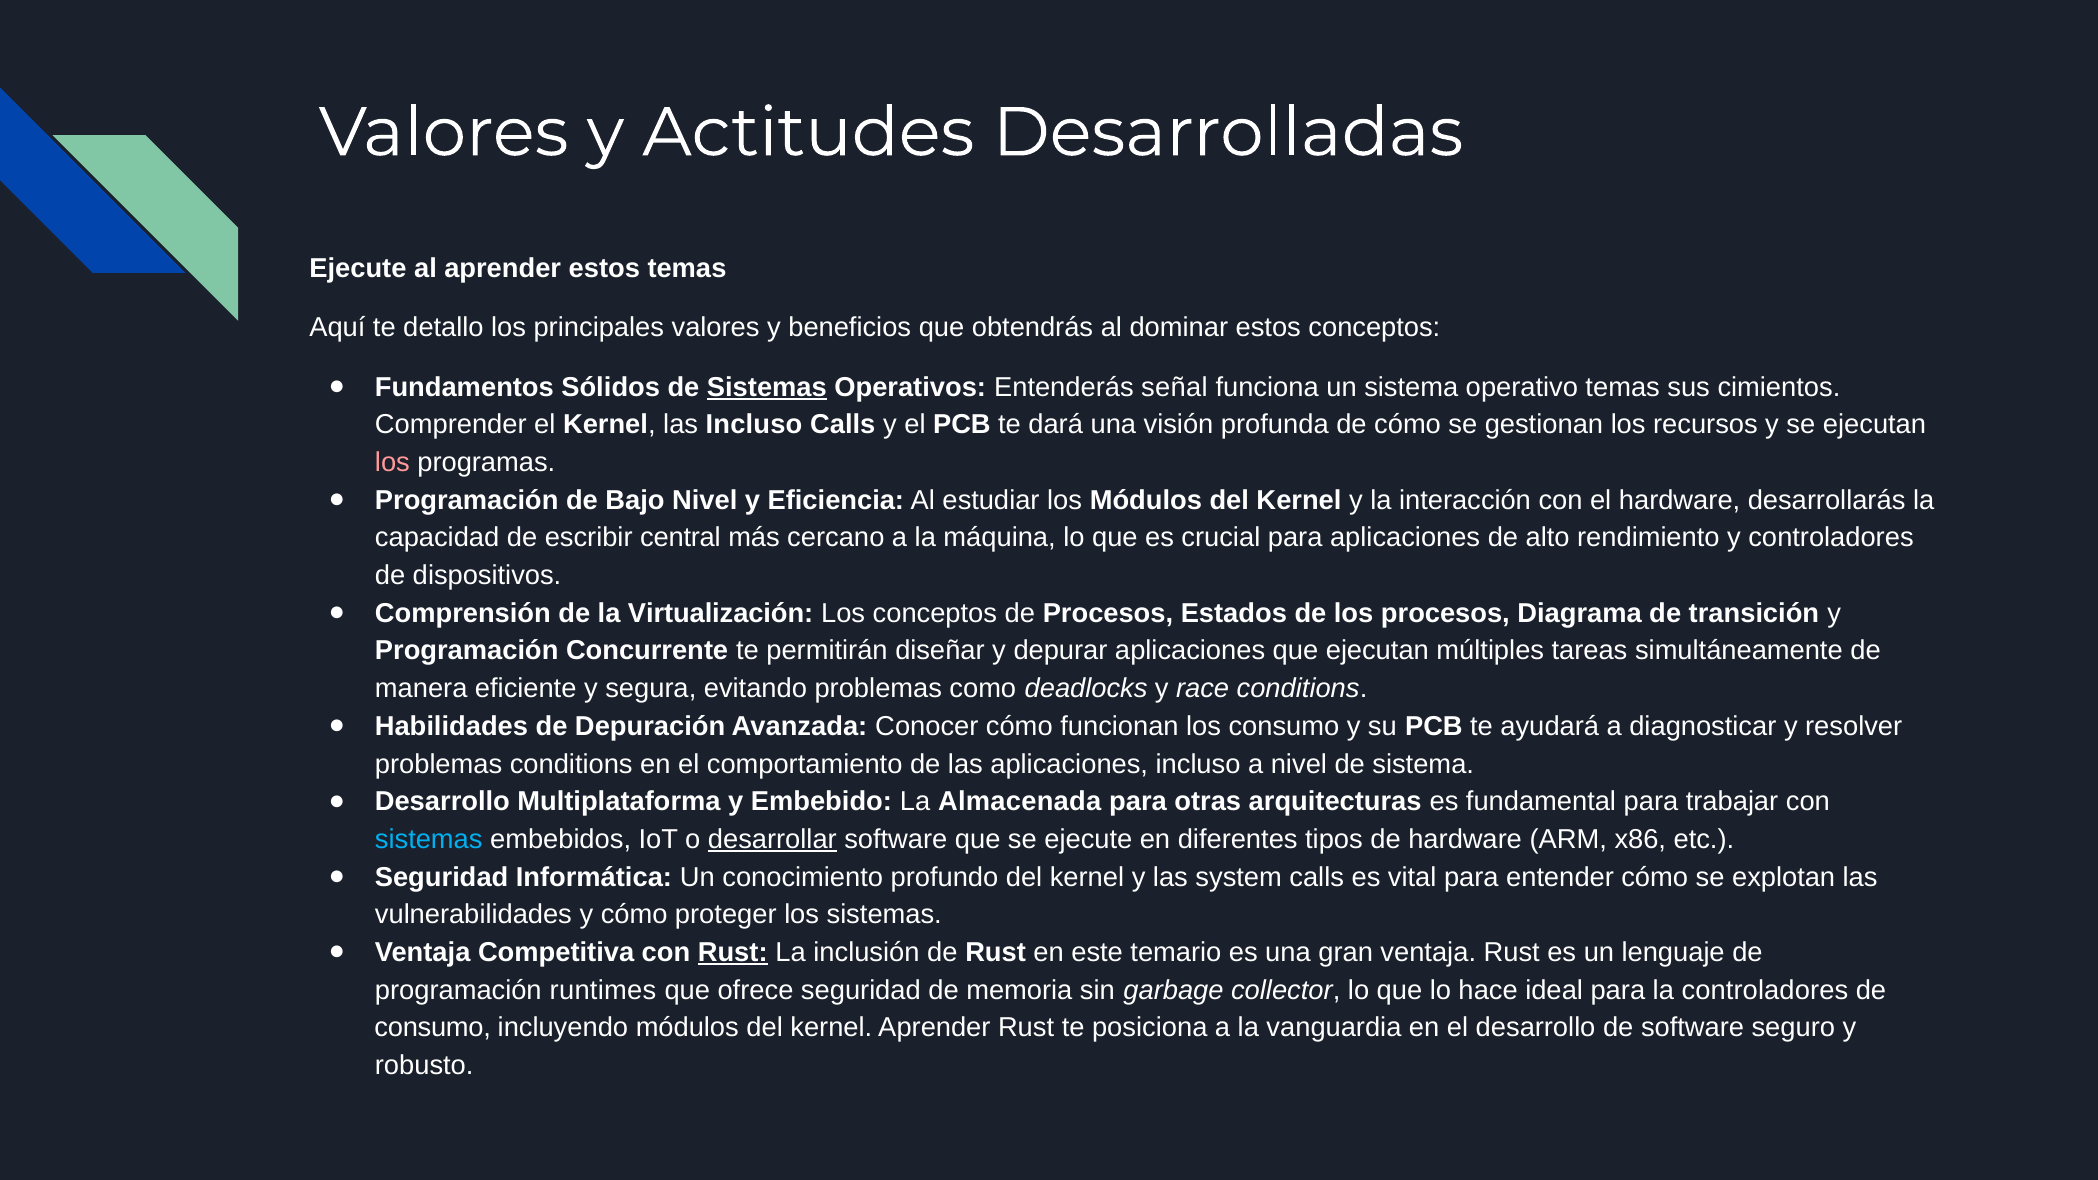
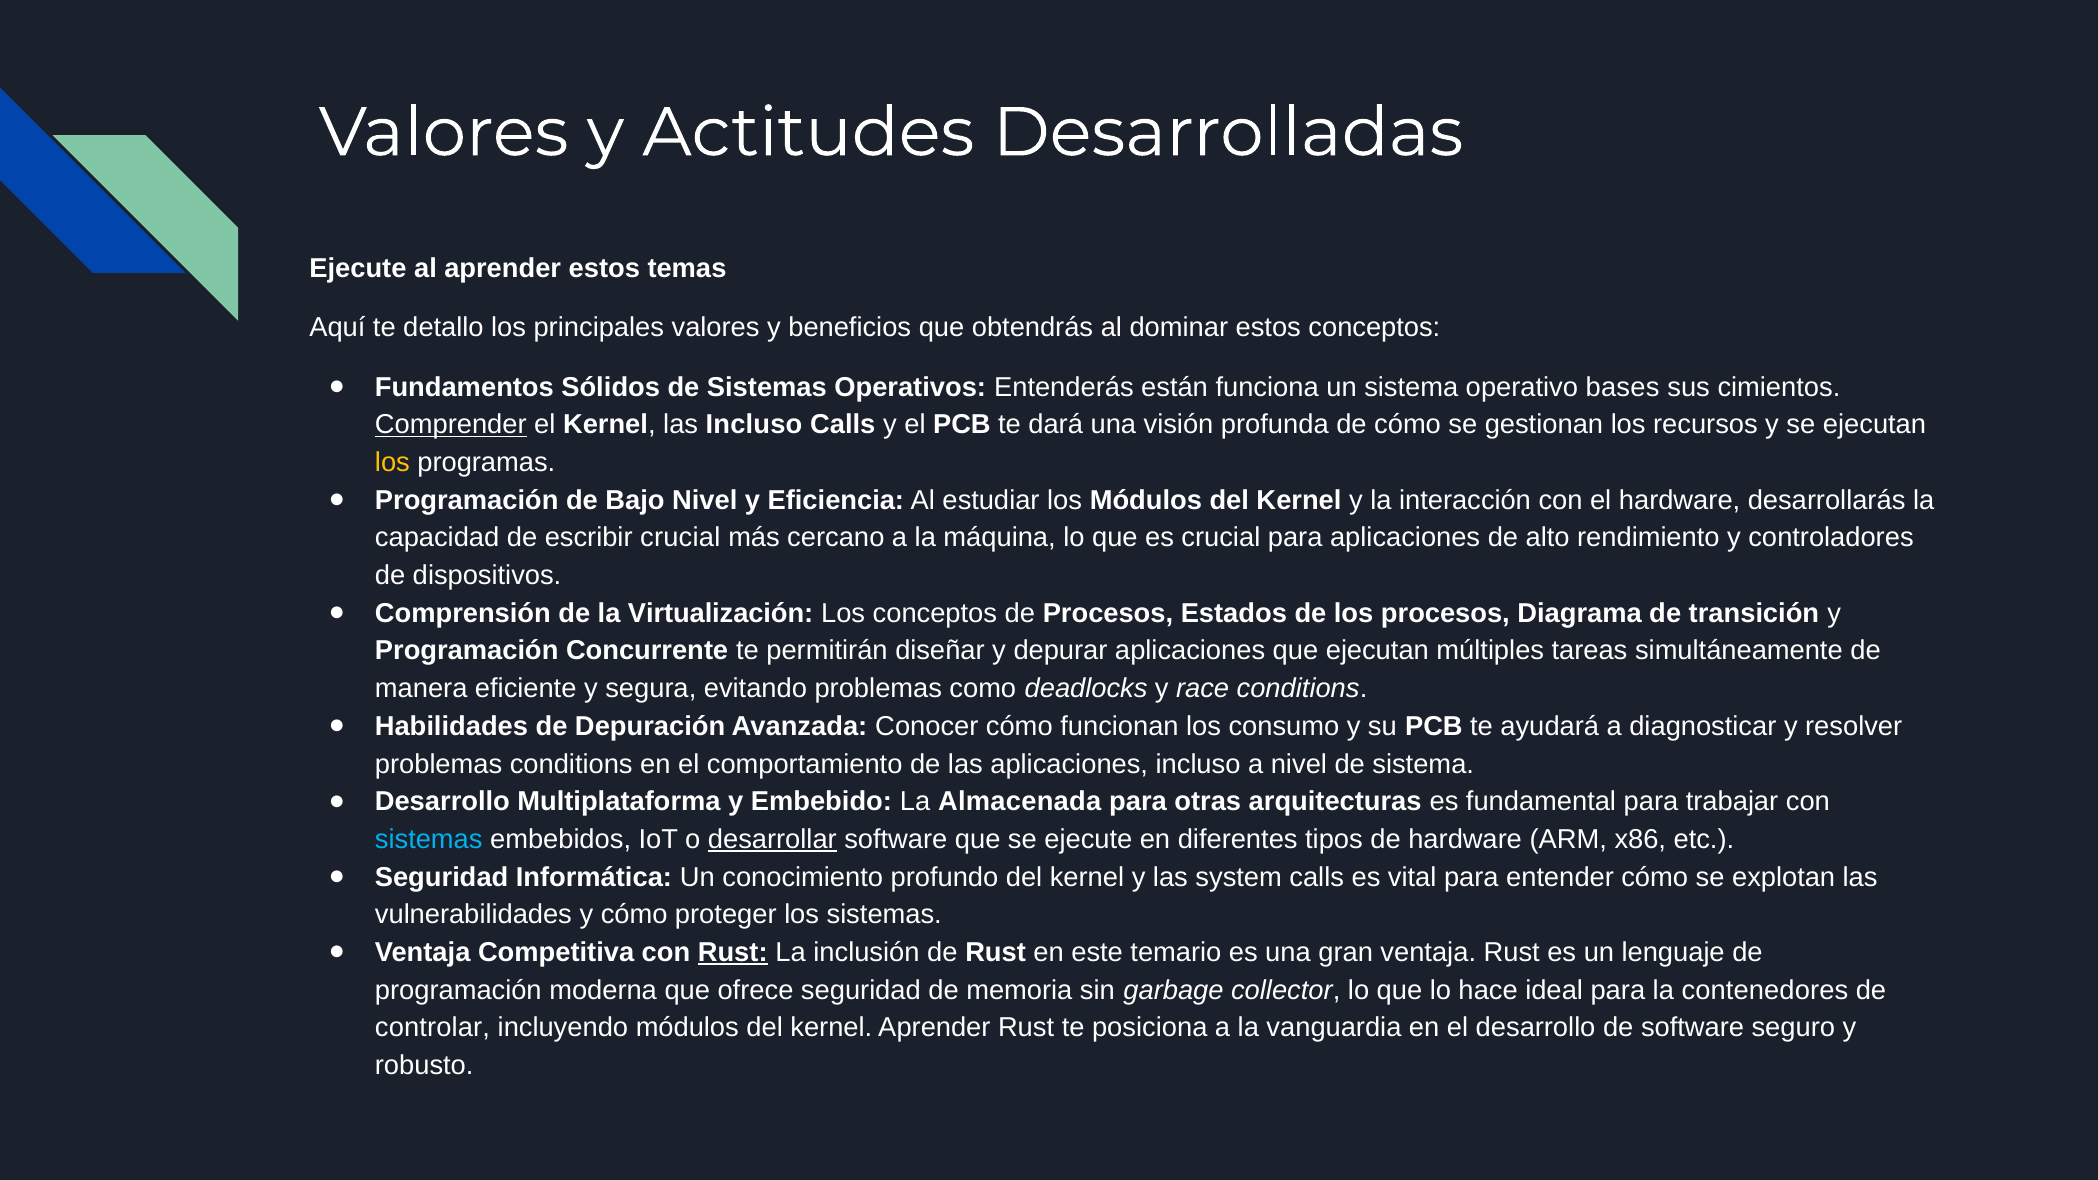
Sistemas underline: present -> none (767, 387)
señal: señal -> están (1175, 387)
operativo temas: temas -> bases (1623, 387)
Comprender underline: none -> present (451, 425)
los colour: pink -> yellow (392, 463)
escribir central: central -> crucial (680, 538)
runtimes: runtimes -> moderna (603, 990)
la controladores: controladores -> contenedores (1765, 990)
consumo: consumo -> controlar (433, 1028)
